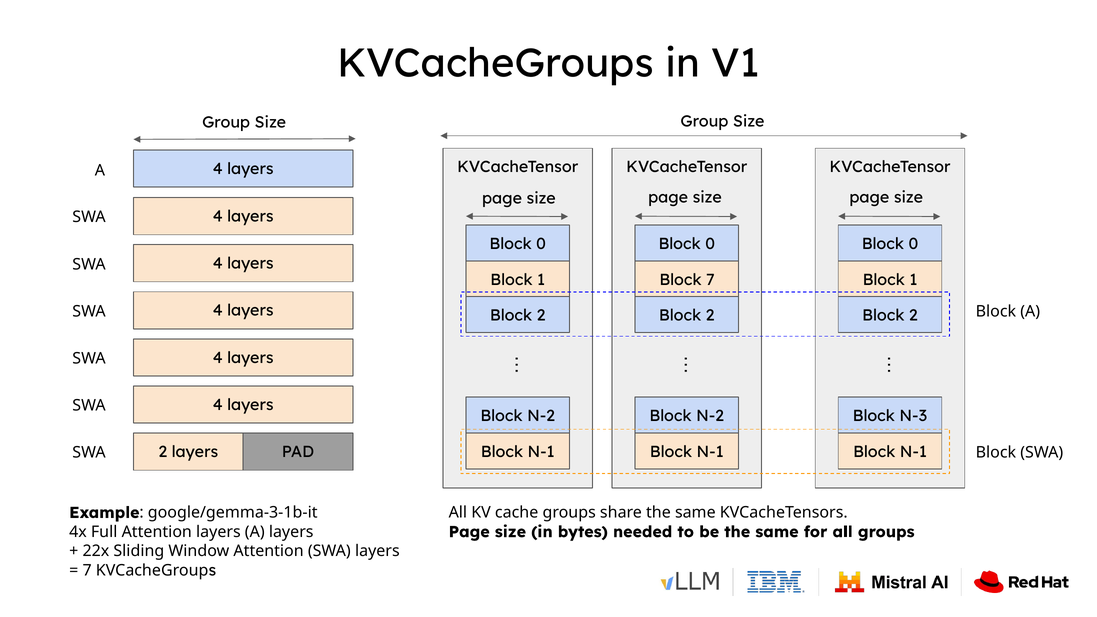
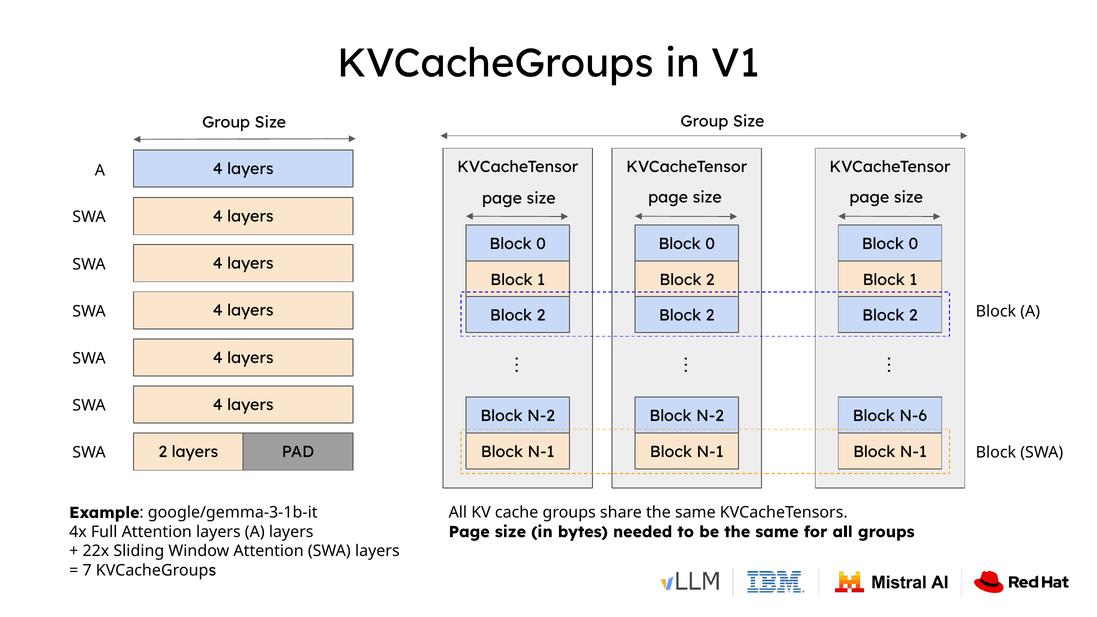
7: 7 -> 2 (710, 280)
N-3: N-3 -> N-6 (913, 416)
